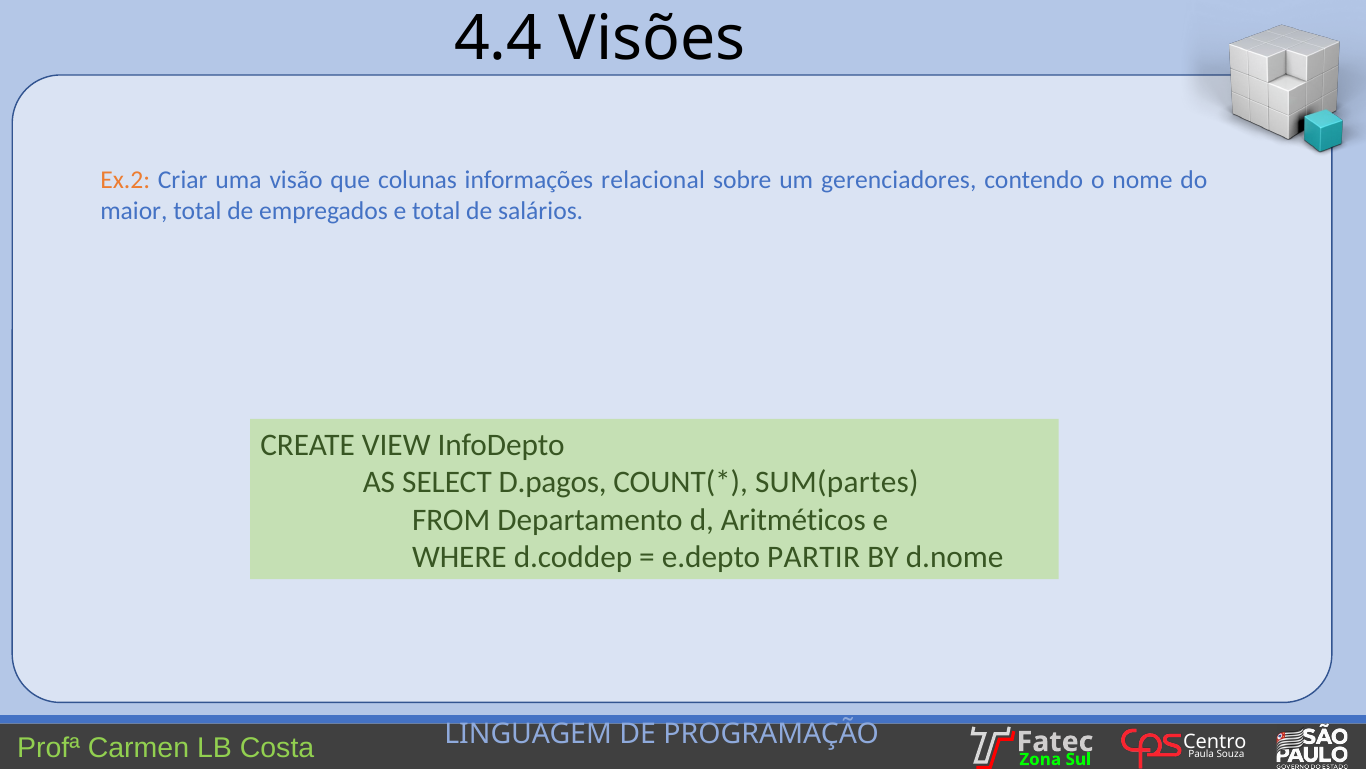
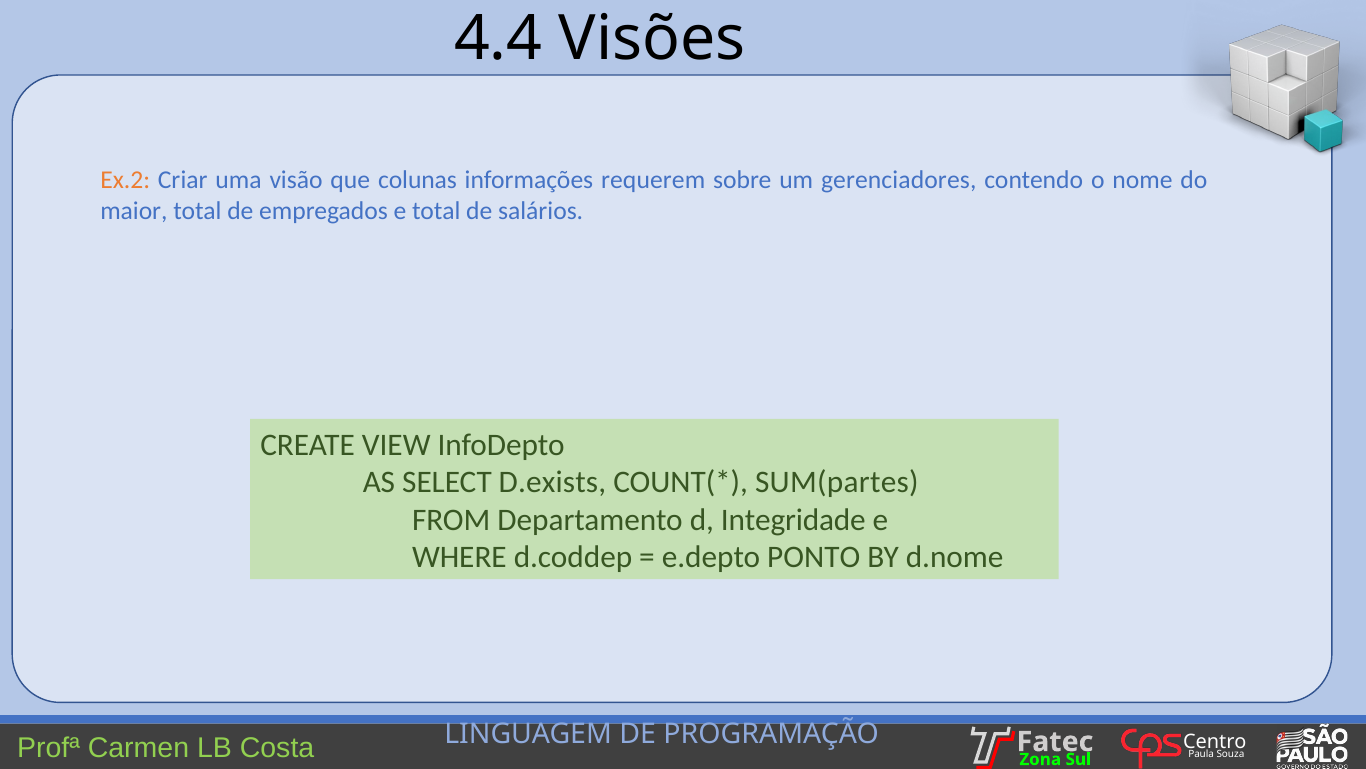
relacional: relacional -> requerem (653, 180)
D.pagos: D.pagos -> D.exists (552, 482)
Aritméticos: Aritméticos -> Integridade (793, 520)
PARTIR: PARTIR -> PONTO (814, 557)
